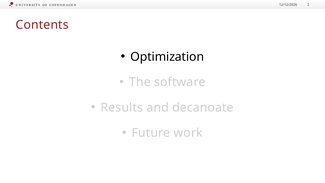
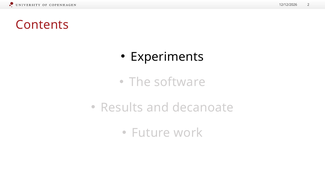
Optimization: Optimization -> Experiments (167, 57)
